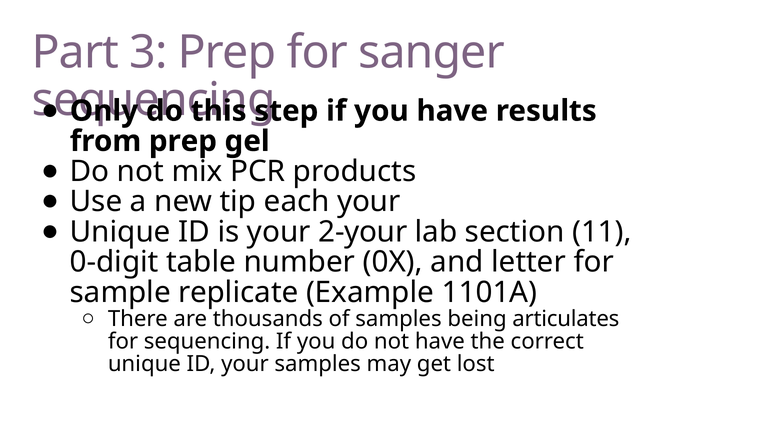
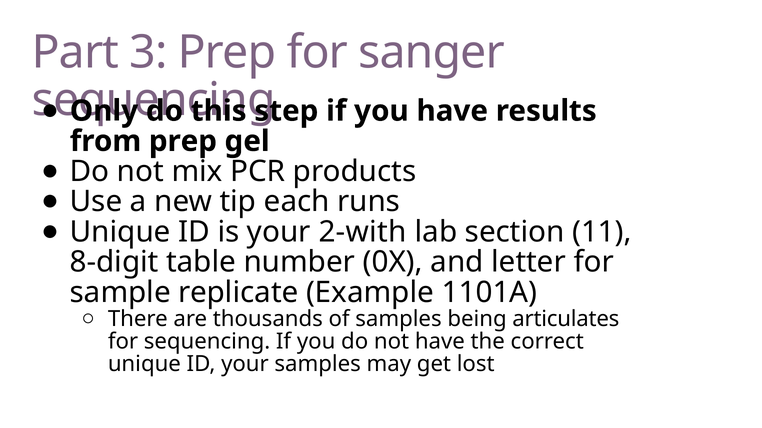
each your: your -> runs (369, 202)
2-your: 2-your -> 2-with (363, 232)
0-digit: 0-digit -> 8-digit (114, 262)
